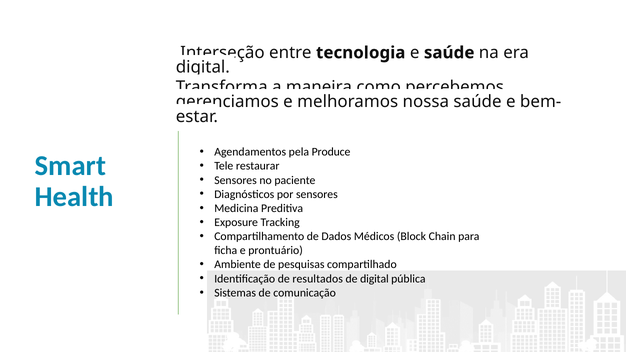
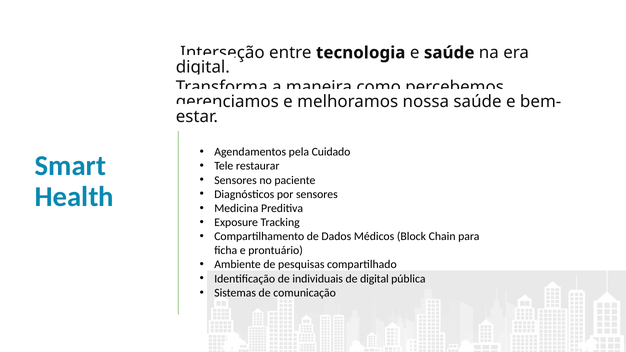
Produce: Produce -> Cuidado (331, 152)
resultados: resultados -> individuais (318, 279)
